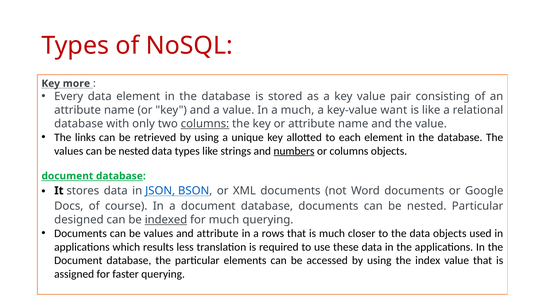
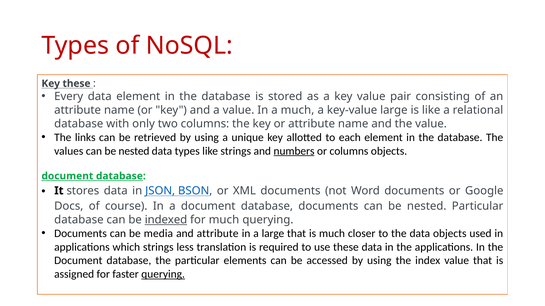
Key more: more -> these (77, 84)
key-value want: want -> large (394, 110)
columns underline: present -> none (205, 124)
designed: designed -> database (79, 220)
be values: values -> media (158, 234)
a rows: rows -> large (273, 234)
which results: results -> strings (158, 247)
querying underline: none -> present (163, 275)
